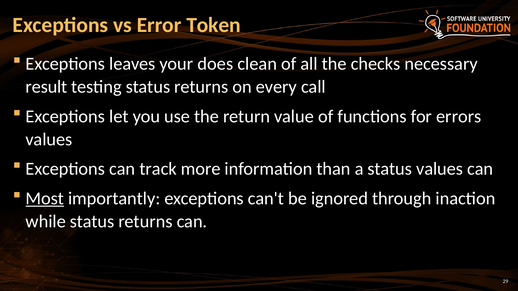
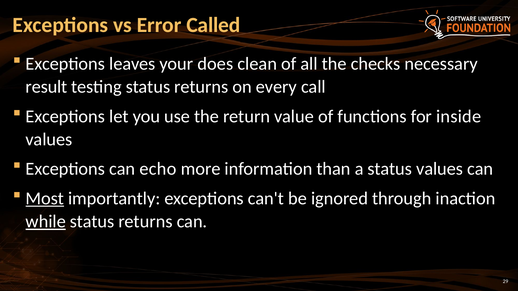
Token: Token -> Called (213, 25)
errors: errors -> inside (459, 116)
track: track -> echo (158, 169)
while underline: none -> present (46, 222)
